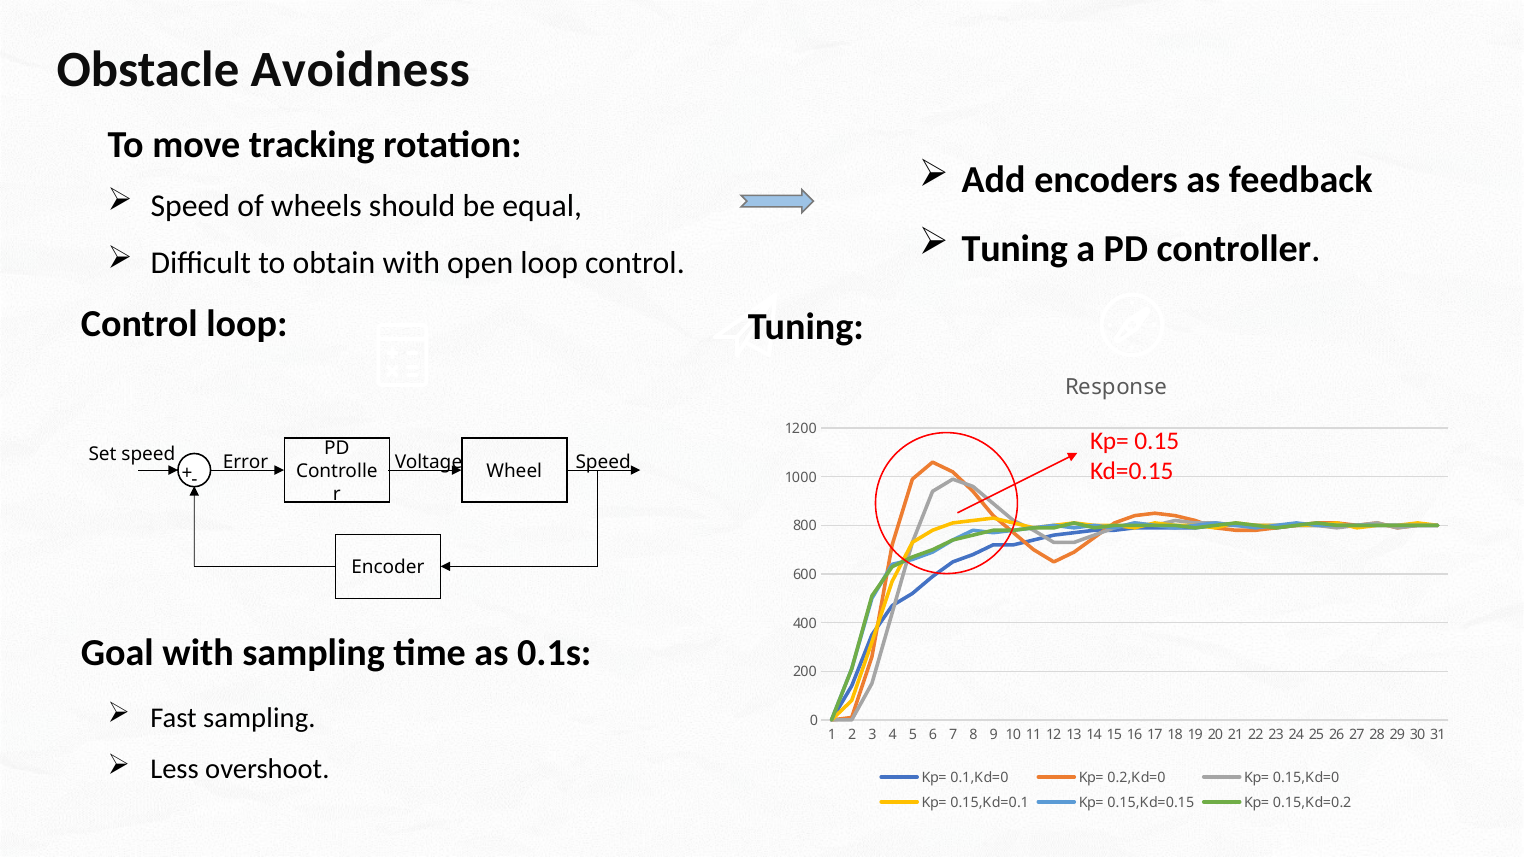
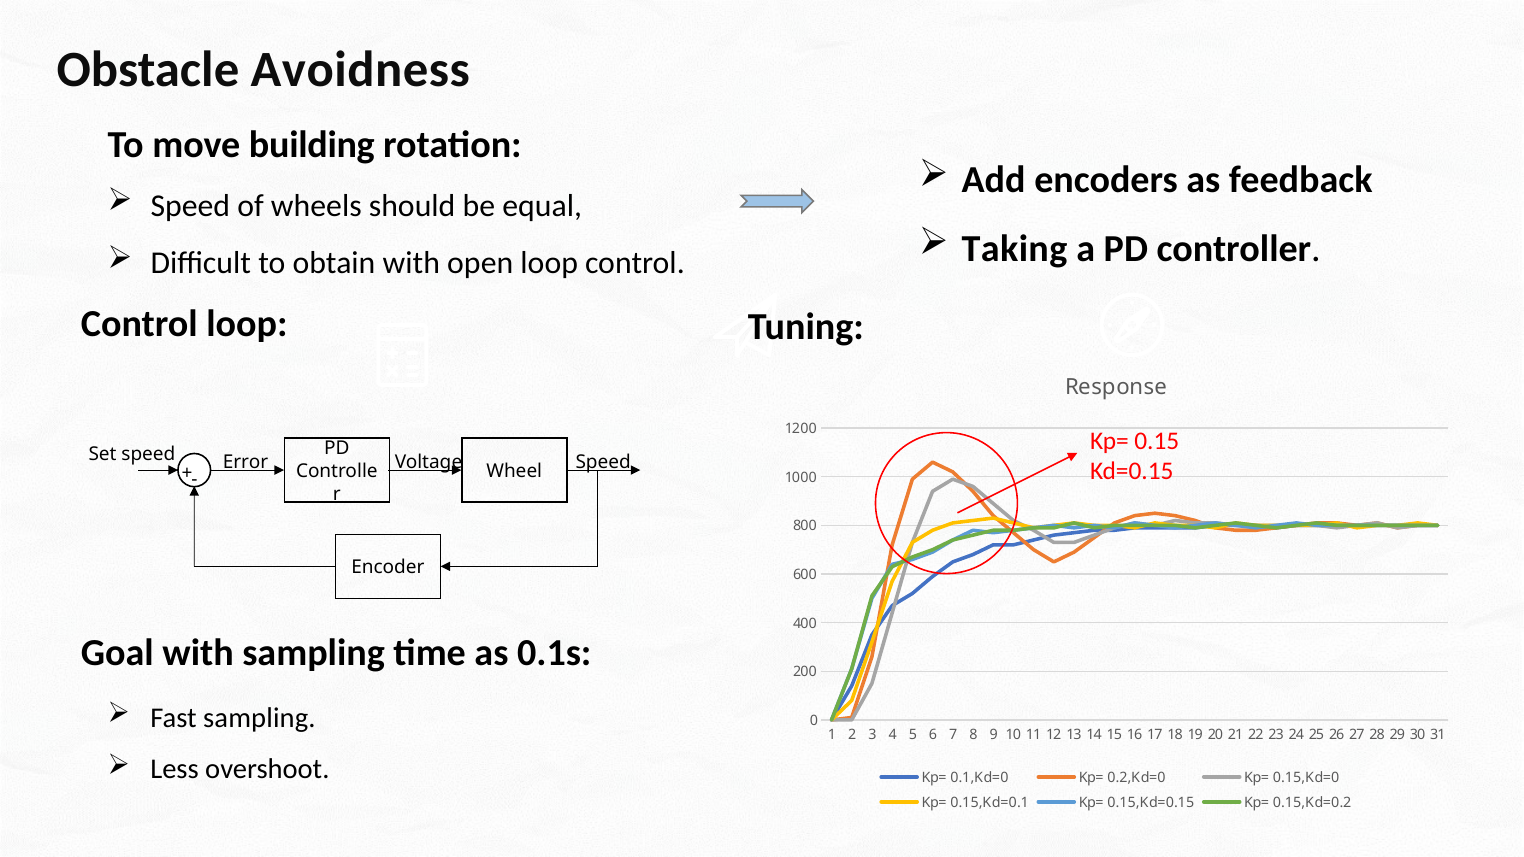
tracking: tracking -> building (312, 145)
Tuning: Tuning -> Taking (1015, 249)
